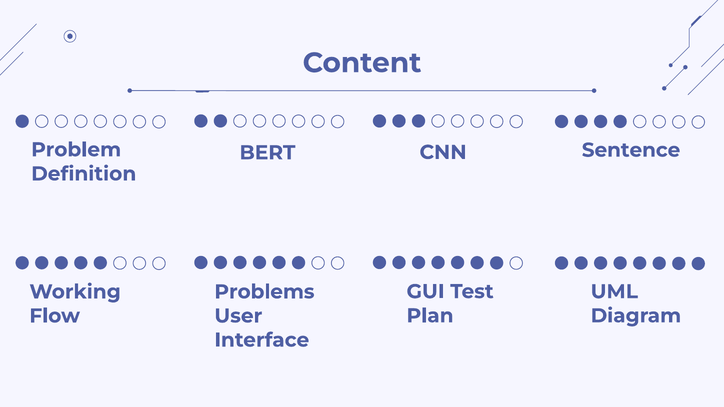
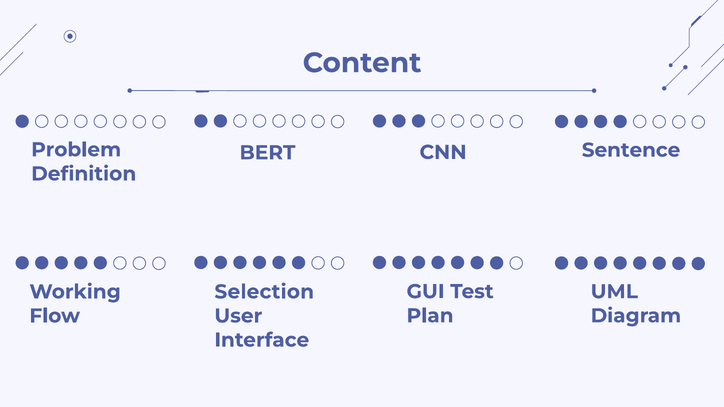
Problems: Problems -> Selection (264, 292)
